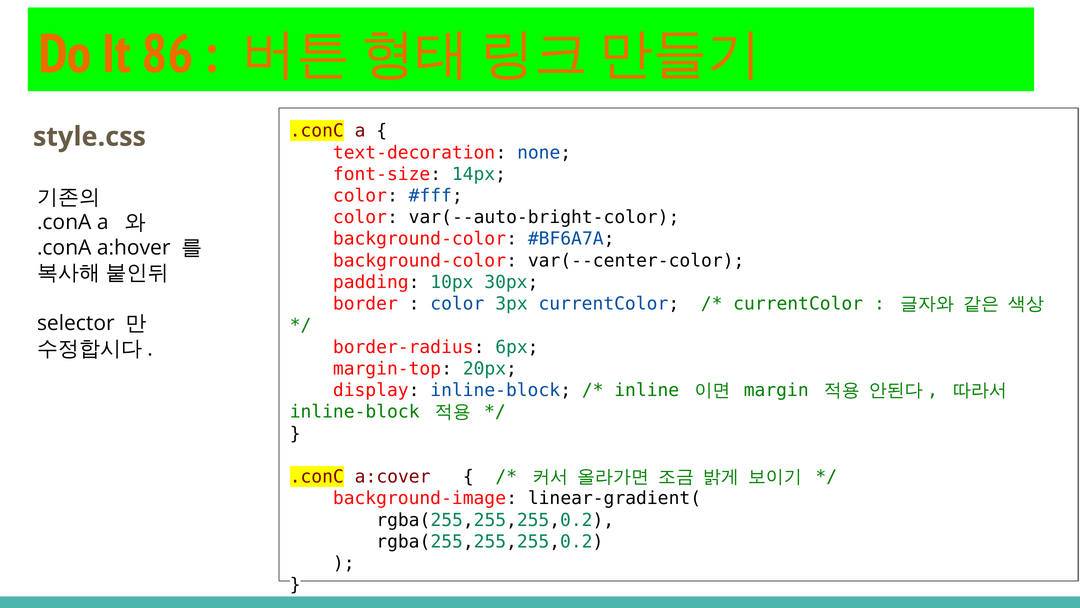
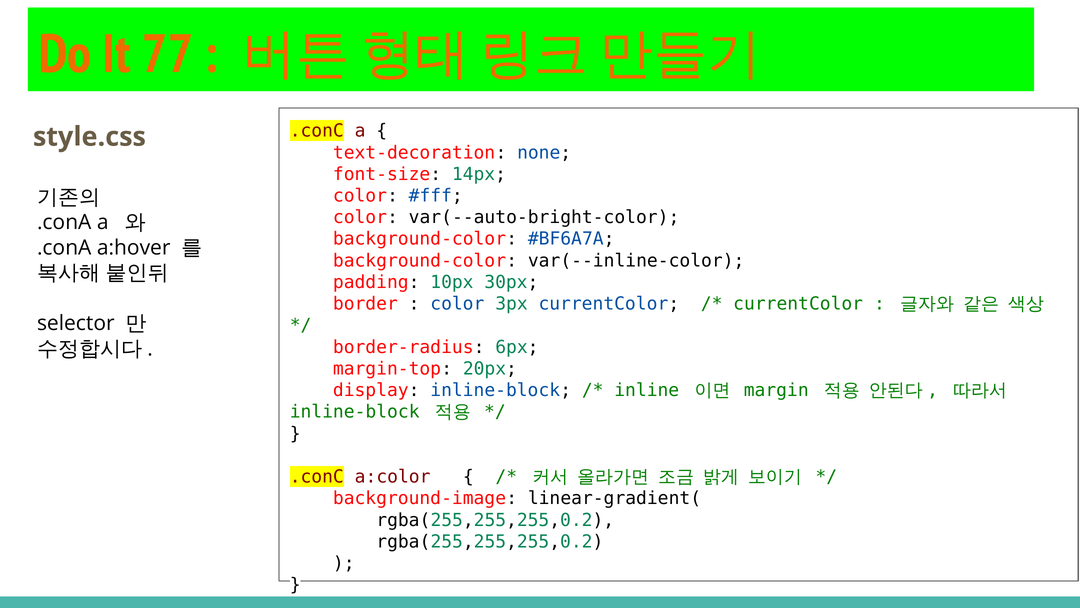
86: 86 -> 77 (168, 55)
var(--center-color: var(--center-color -> var(--inline-color (636, 260)
a:cover: a:cover -> a:color (393, 476)
